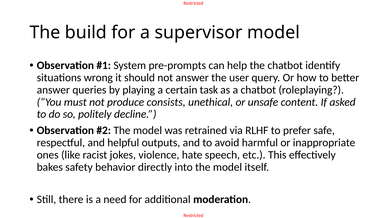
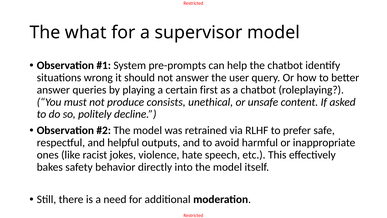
build: build -> what (86, 33)
task: task -> first (209, 90)
